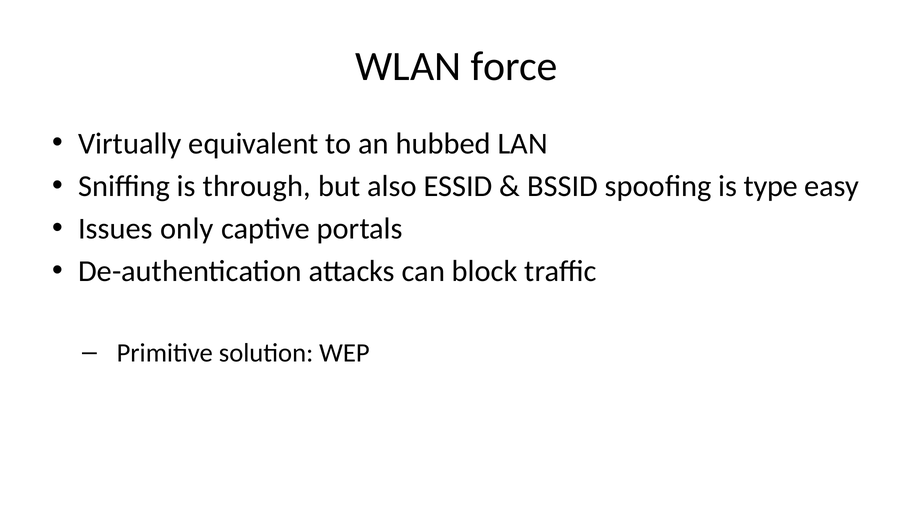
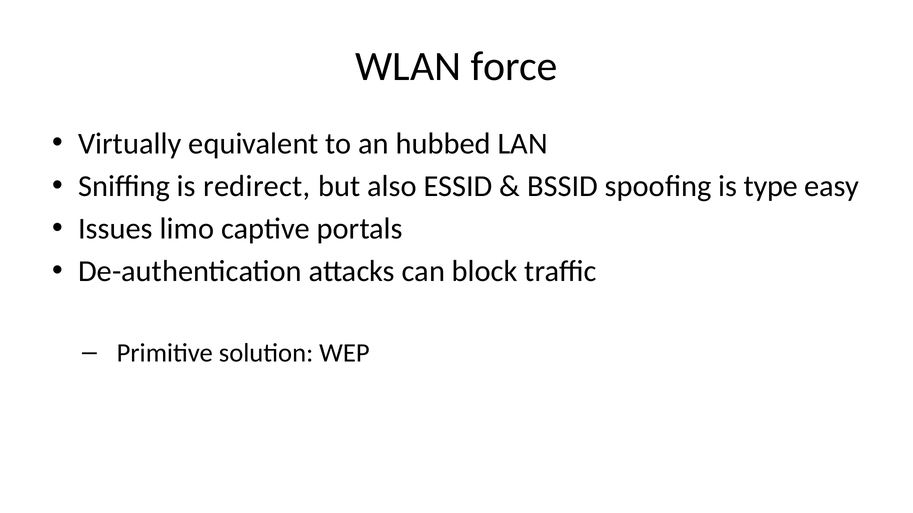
through: through -> redirect (257, 186)
only: only -> limo (187, 229)
